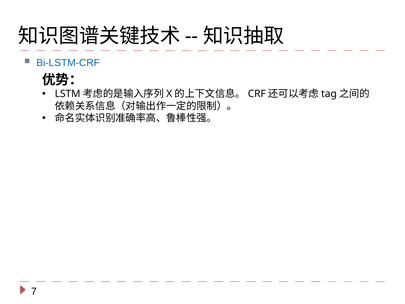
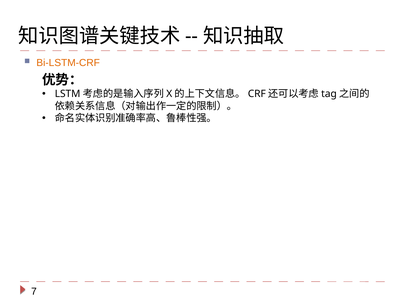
Bi-LSTM-CRF colour: blue -> orange (68, 63)
